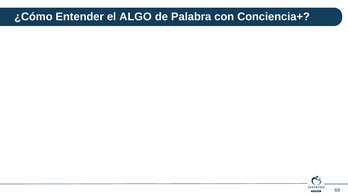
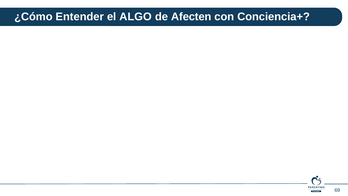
Palabra: Palabra -> Afecten (191, 17)
